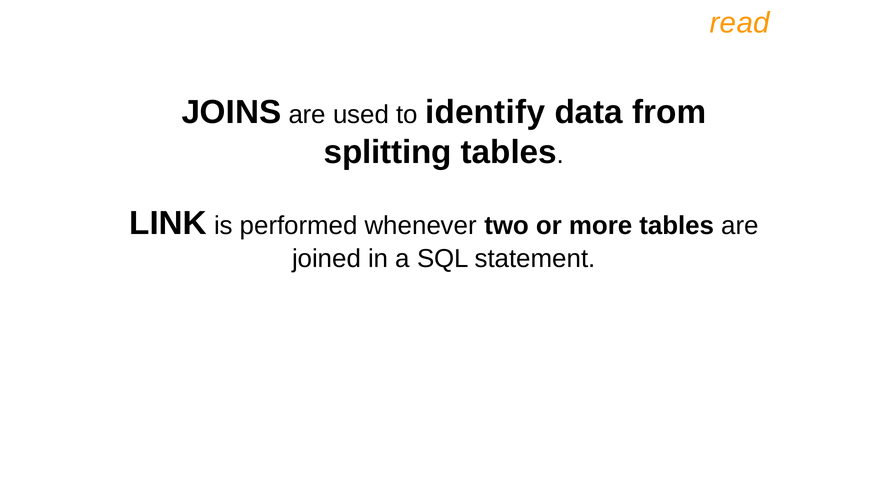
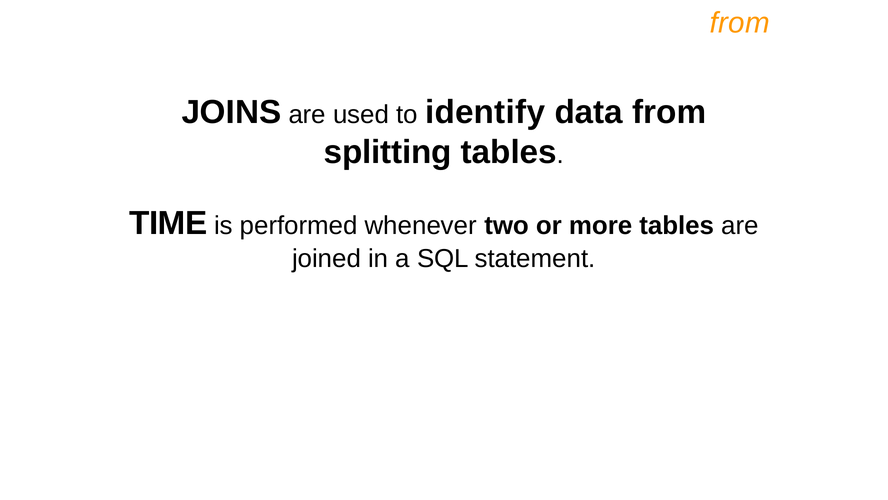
read: read -> from (740, 23)
LINK: LINK -> TIME (168, 223)
